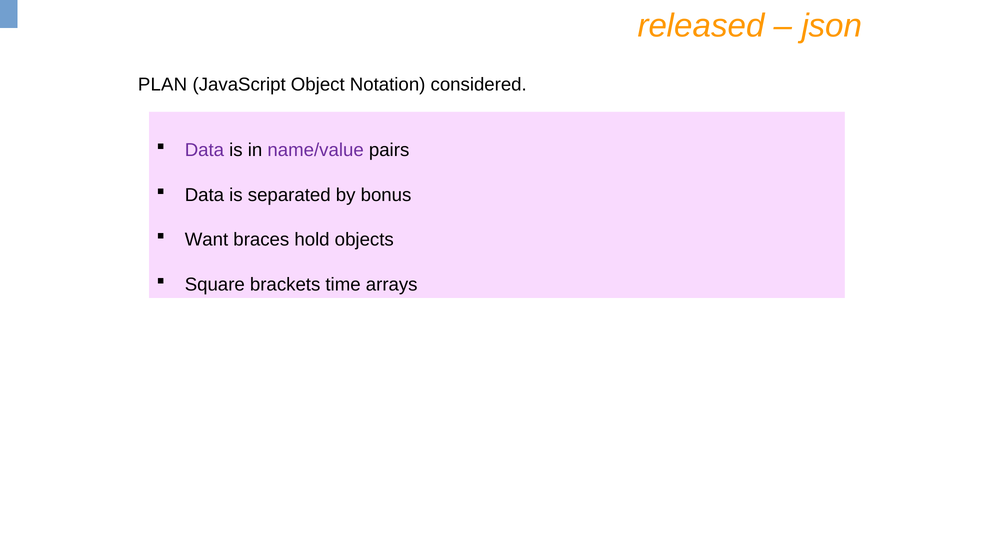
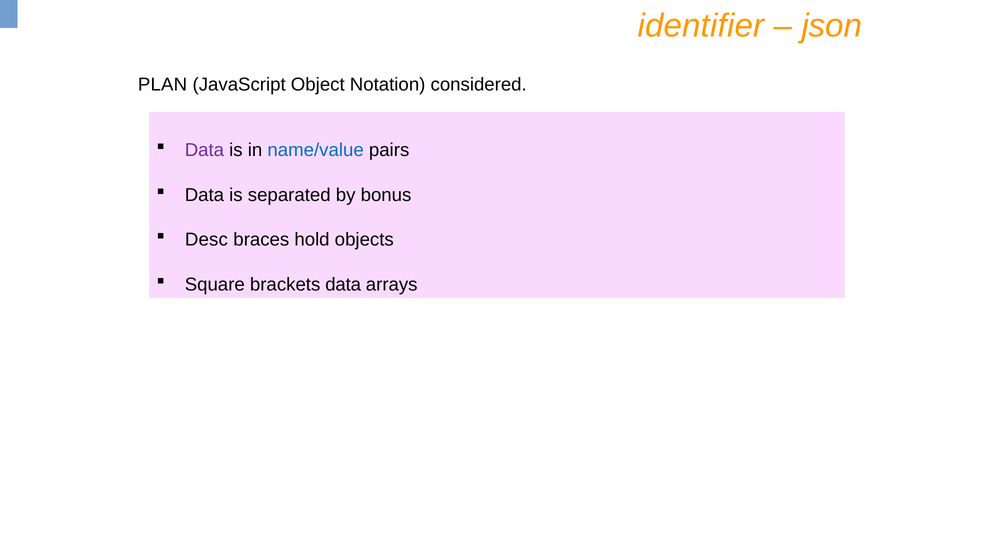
released: released -> identifier (701, 26)
name/value colour: purple -> blue (316, 150)
Want: Want -> Desc (206, 240)
brackets time: time -> data (343, 285)
